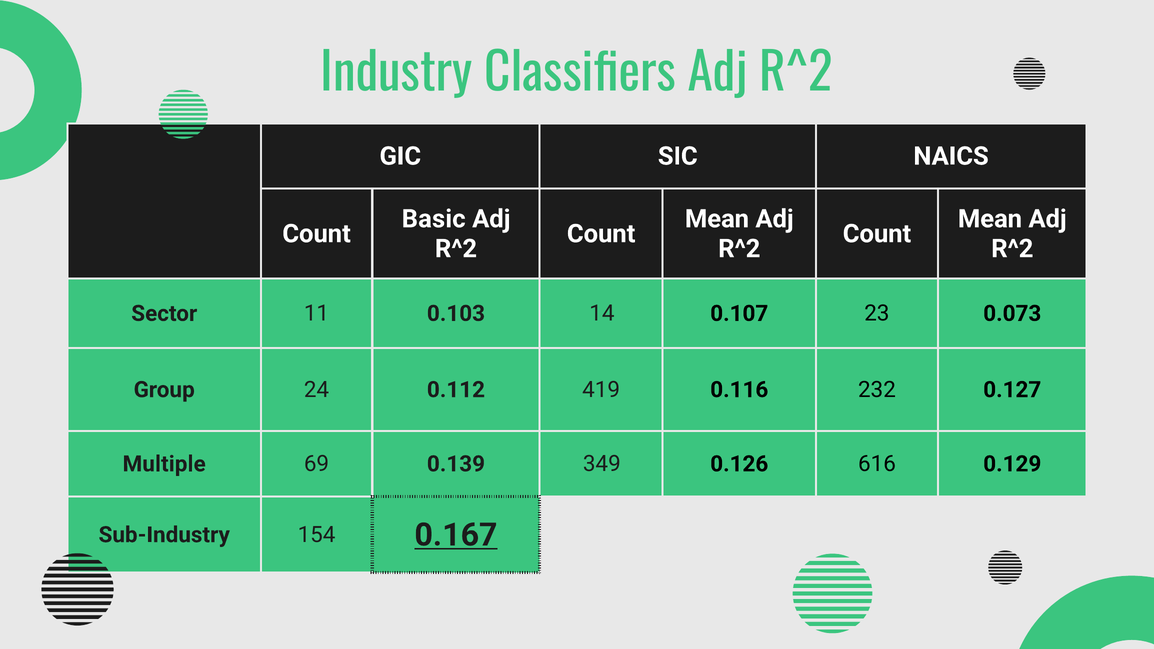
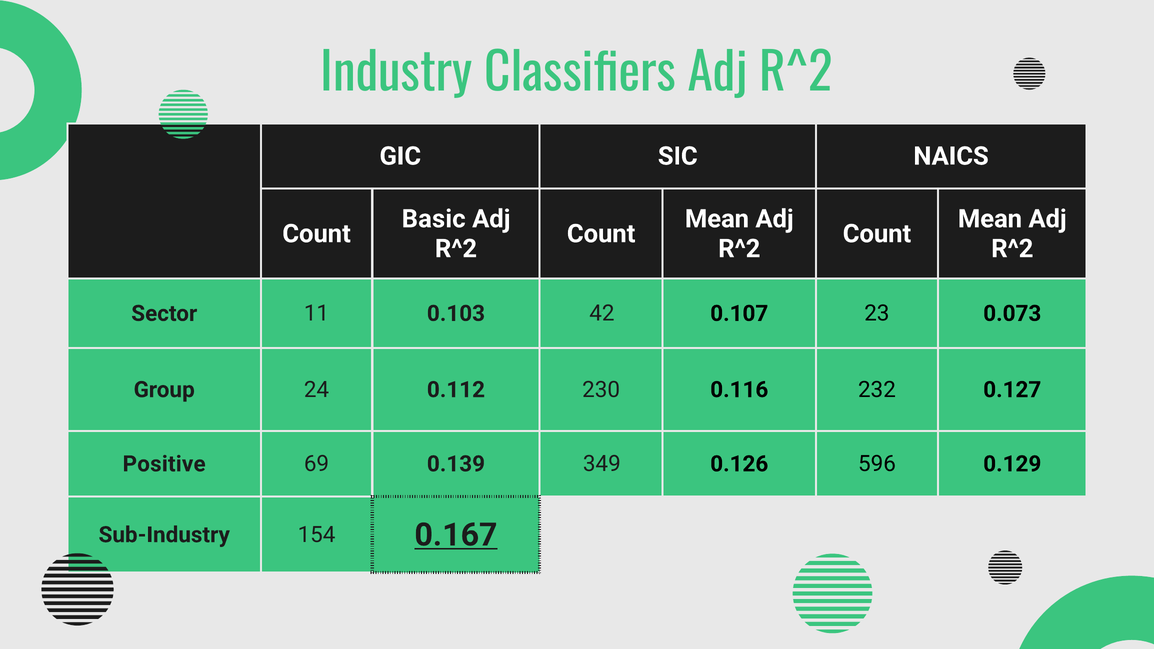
14: 14 -> 42 (602, 314)
419: 419 -> 230 (601, 390)
Multiple: Multiple -> Positive (164, 464)
616: 616 -> 596 (877, 464)
